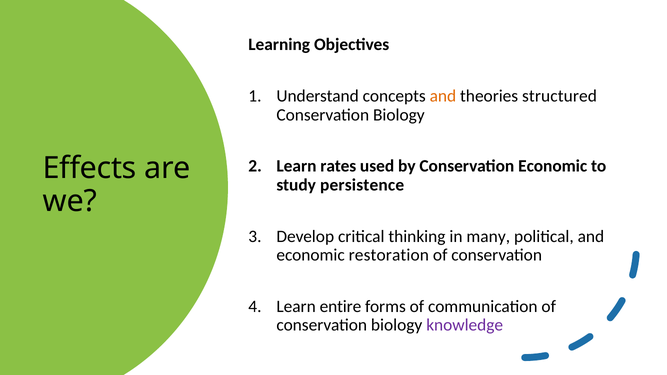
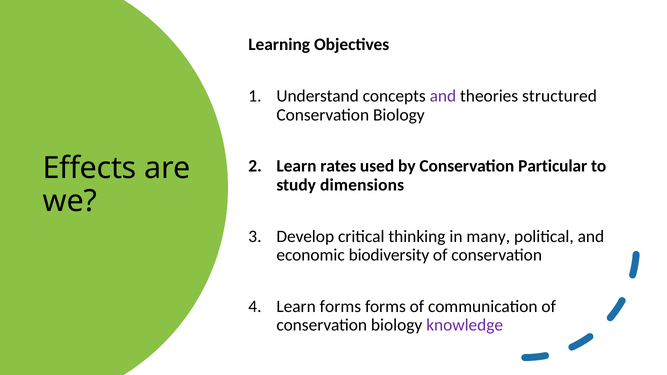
and colour: orange -> purple (443, 96)
Conservation Economic: Economic -> Particular (553, 166)
persistence: persistence -> dimensions (362, 185)
restoration: restoration -> biodiversity (389, 255)
Learn entire: entire -> forms (340, 307)
